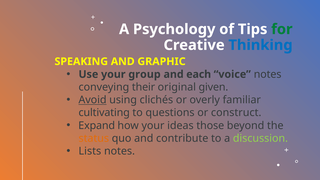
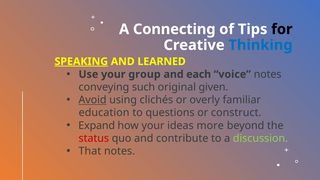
Psychology: Psychology -> Connecting (174, 29)
for colour: green -> black (282, 29)
SPEAKING underline: none -> present (81, 62)
GRAPHIC: GRAPHIC -> LEARNED (162, 62)
their: their -> such (144, 87)
cultivating: cultivating -> education (104, 113)
those: those -> more (210, 126)
status colour: orange -> red (94, 138)
Lists: Lists -> That (90, 151)
